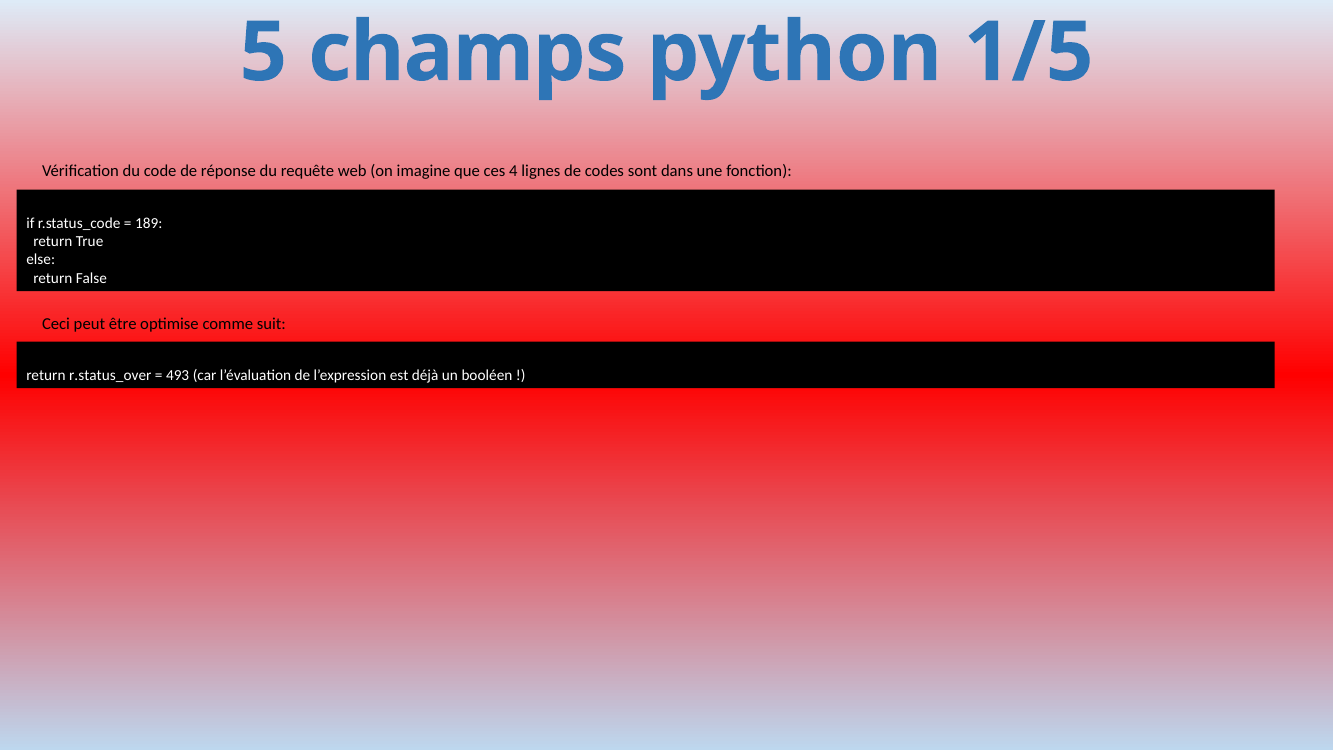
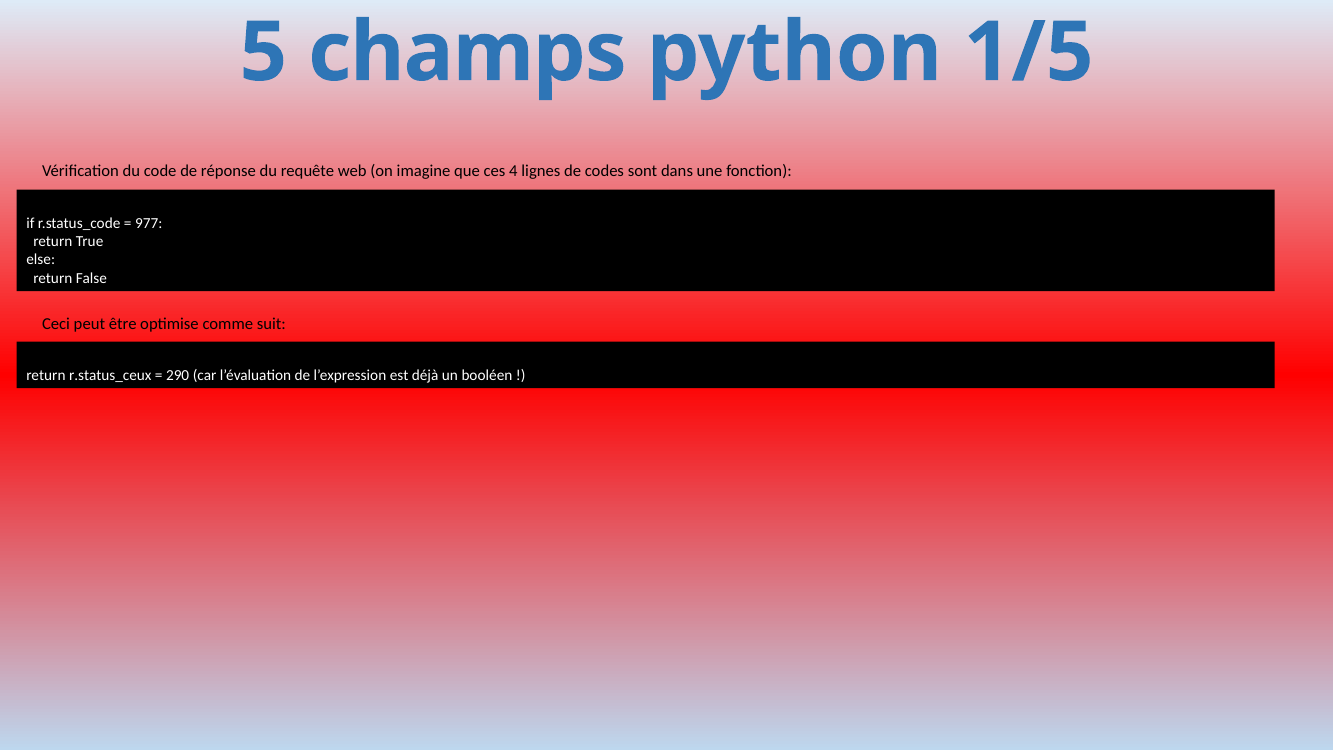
189: 189 -> 977 (149, 223)
r.status_over: r.status_over -> r.status_ceux (110, 375)
493: 493 -> 290 (178, 375)
